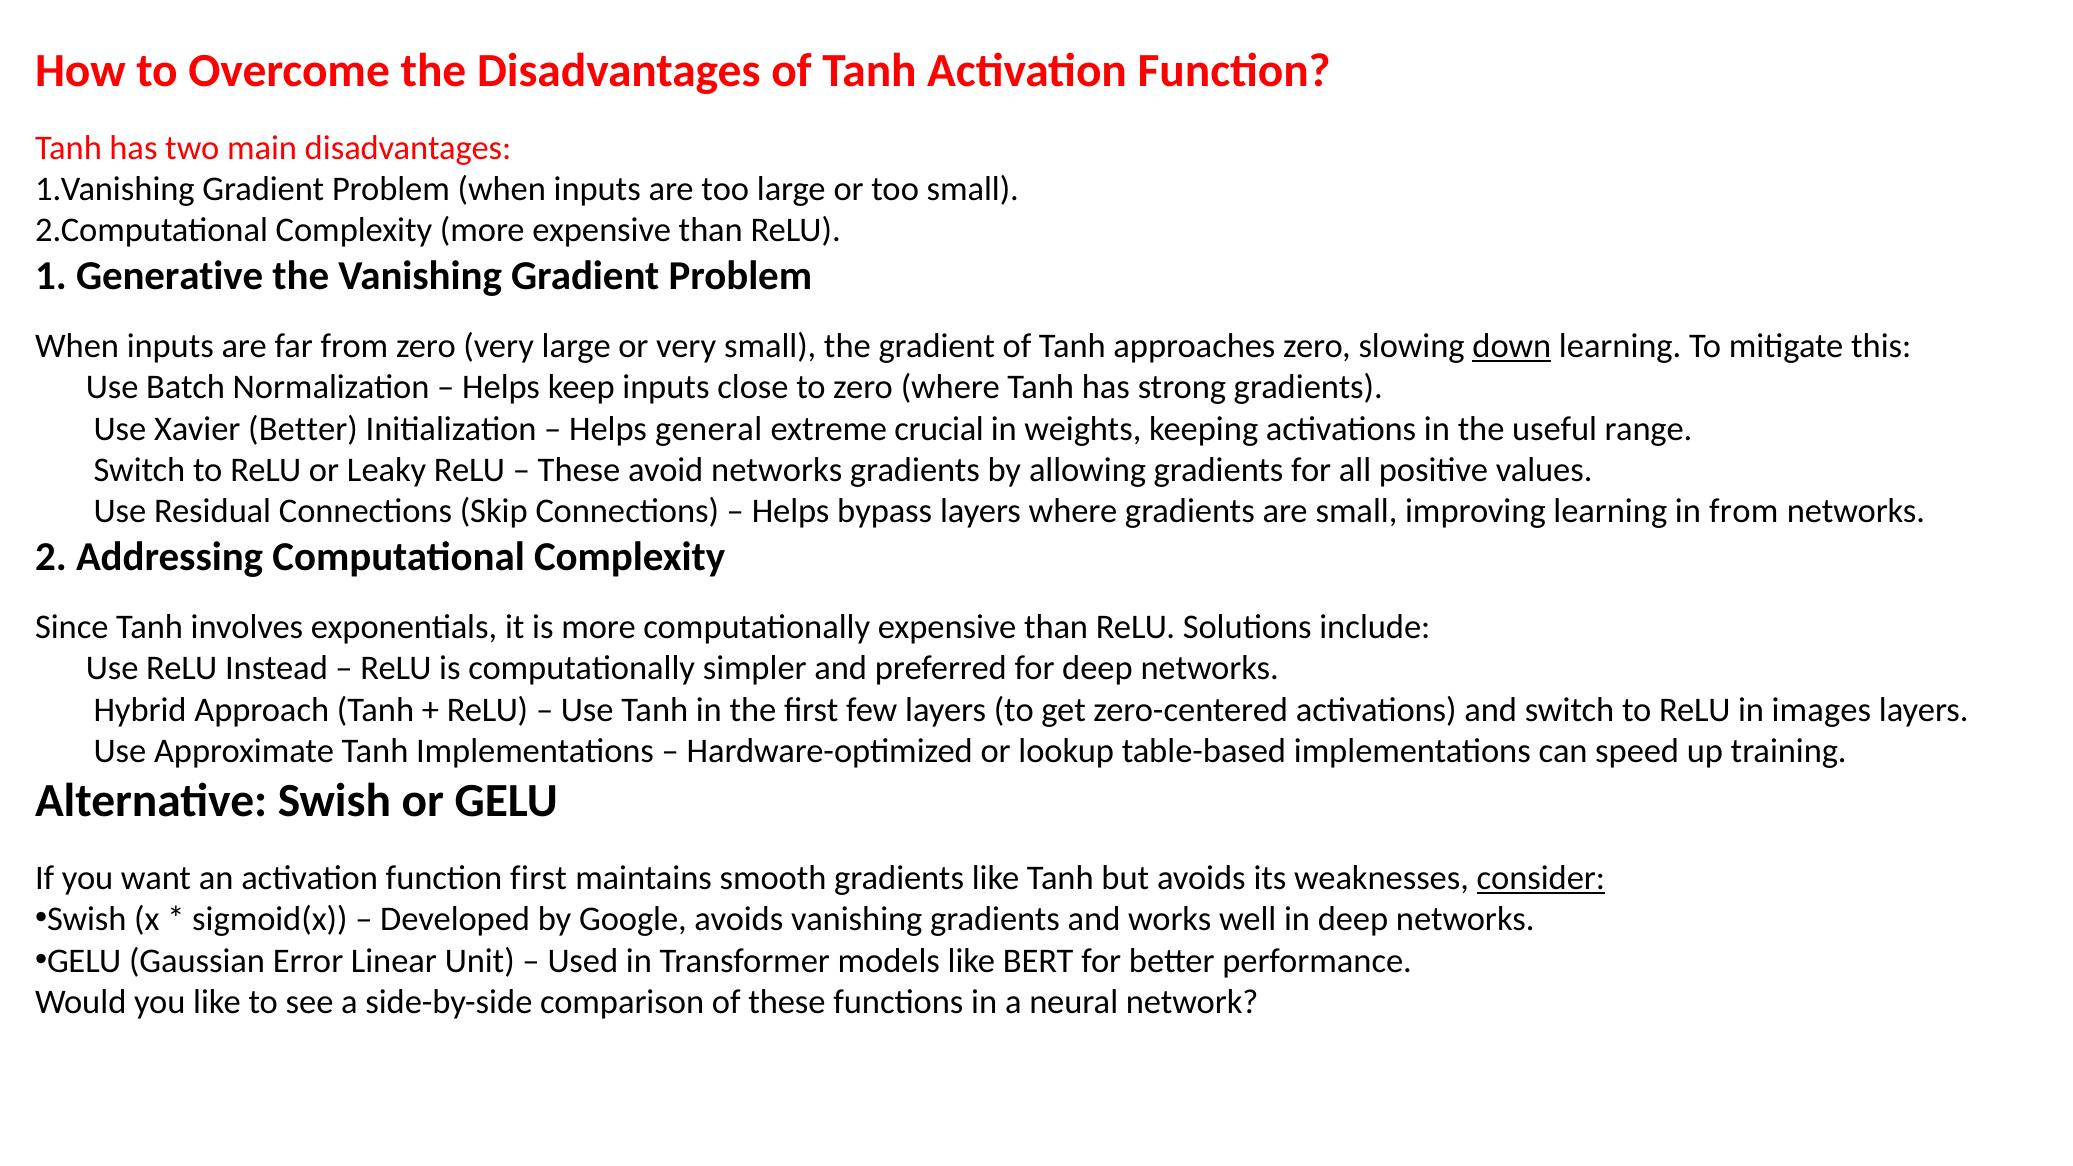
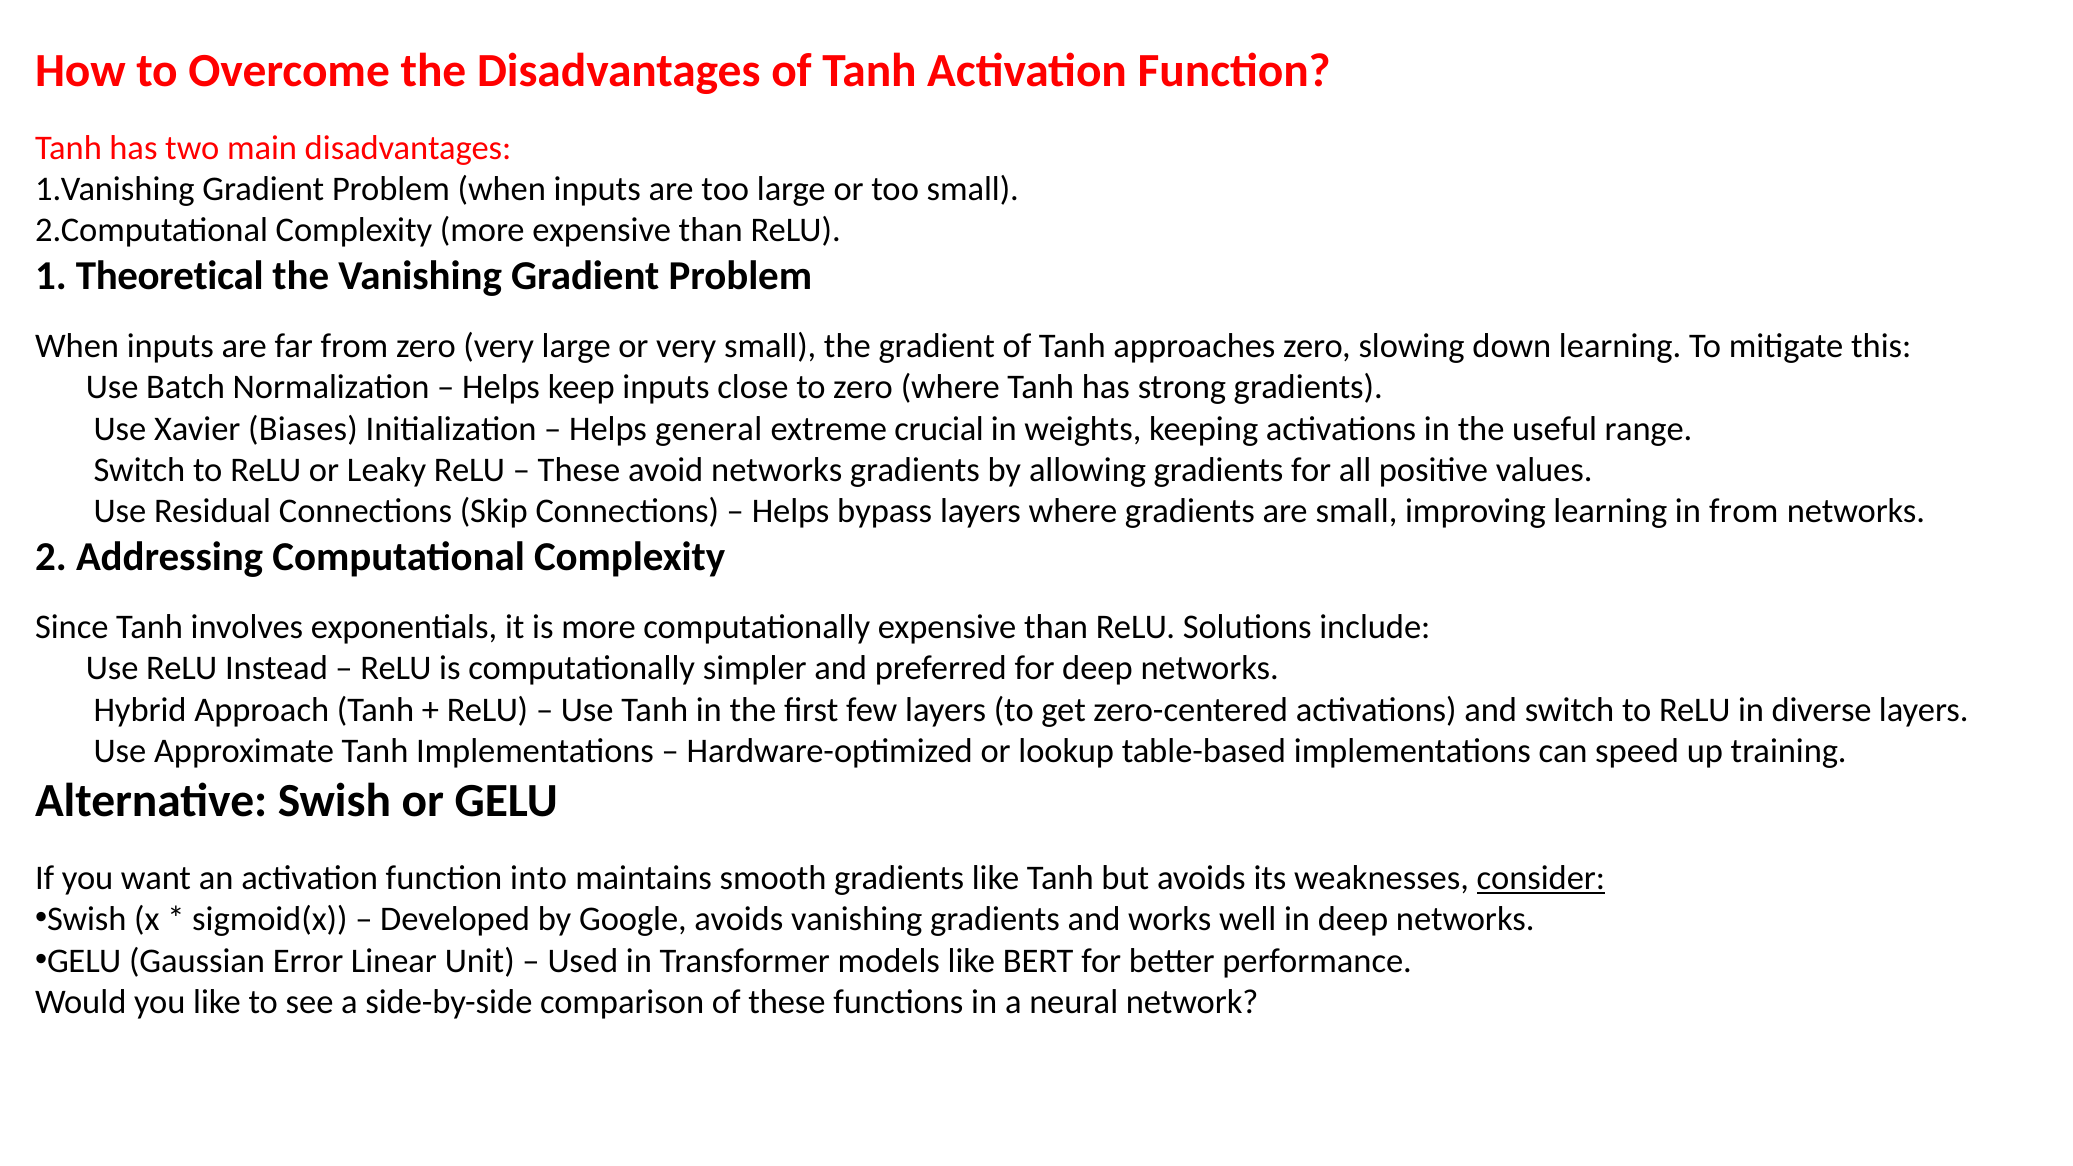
Generative: Generative -> Theoretical (170, 276)
down underline: present -> none (1512, 346)
Xavier Better: Better -> Biases (303, 429)
images: images -> diverse (1822, 710)
function first: first -> into (539, 878)
